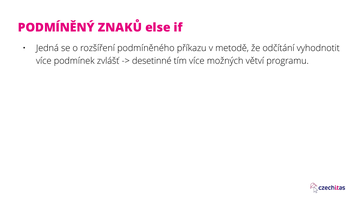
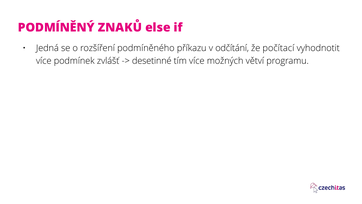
metodě: metodě -> odčítání (232, 48)
odčítání: odčítání -> počítací (278, 48)
